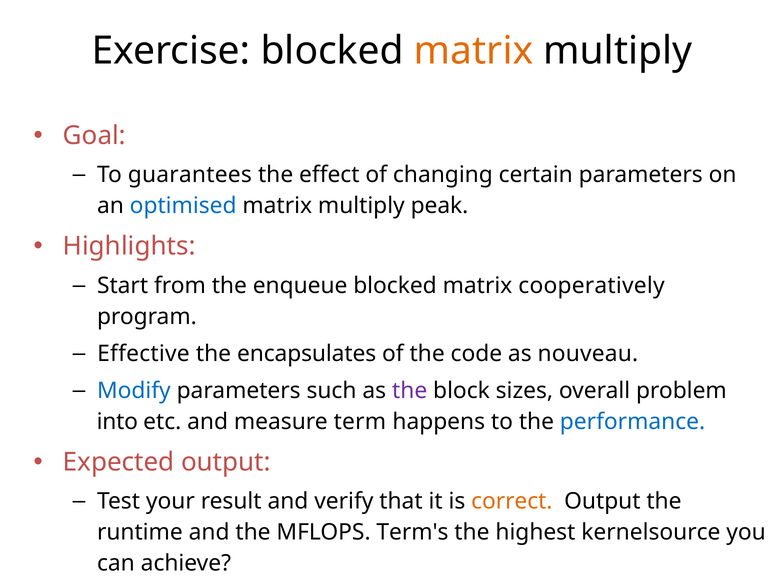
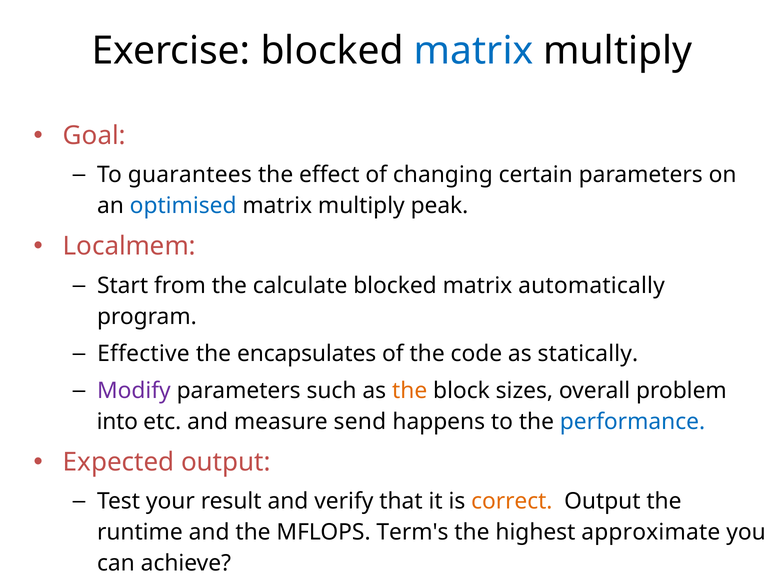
matrix colour: orange -> blue (474, 51)
Highlights: Highlights -> Localmem (129, 246)
enqueue: enqueue -> calculate (300, 285)
cooperatively: cooperatively -> automatically (592, 285)
nouveau: nouveau -> statically (588, 353)
Modify colour: blue -> purple (134, 391)
the colour: purple -> orange (410, 391)
term: term -> send (360, 422)
kernelsource: kernelsource -> approximate (651, 532)
